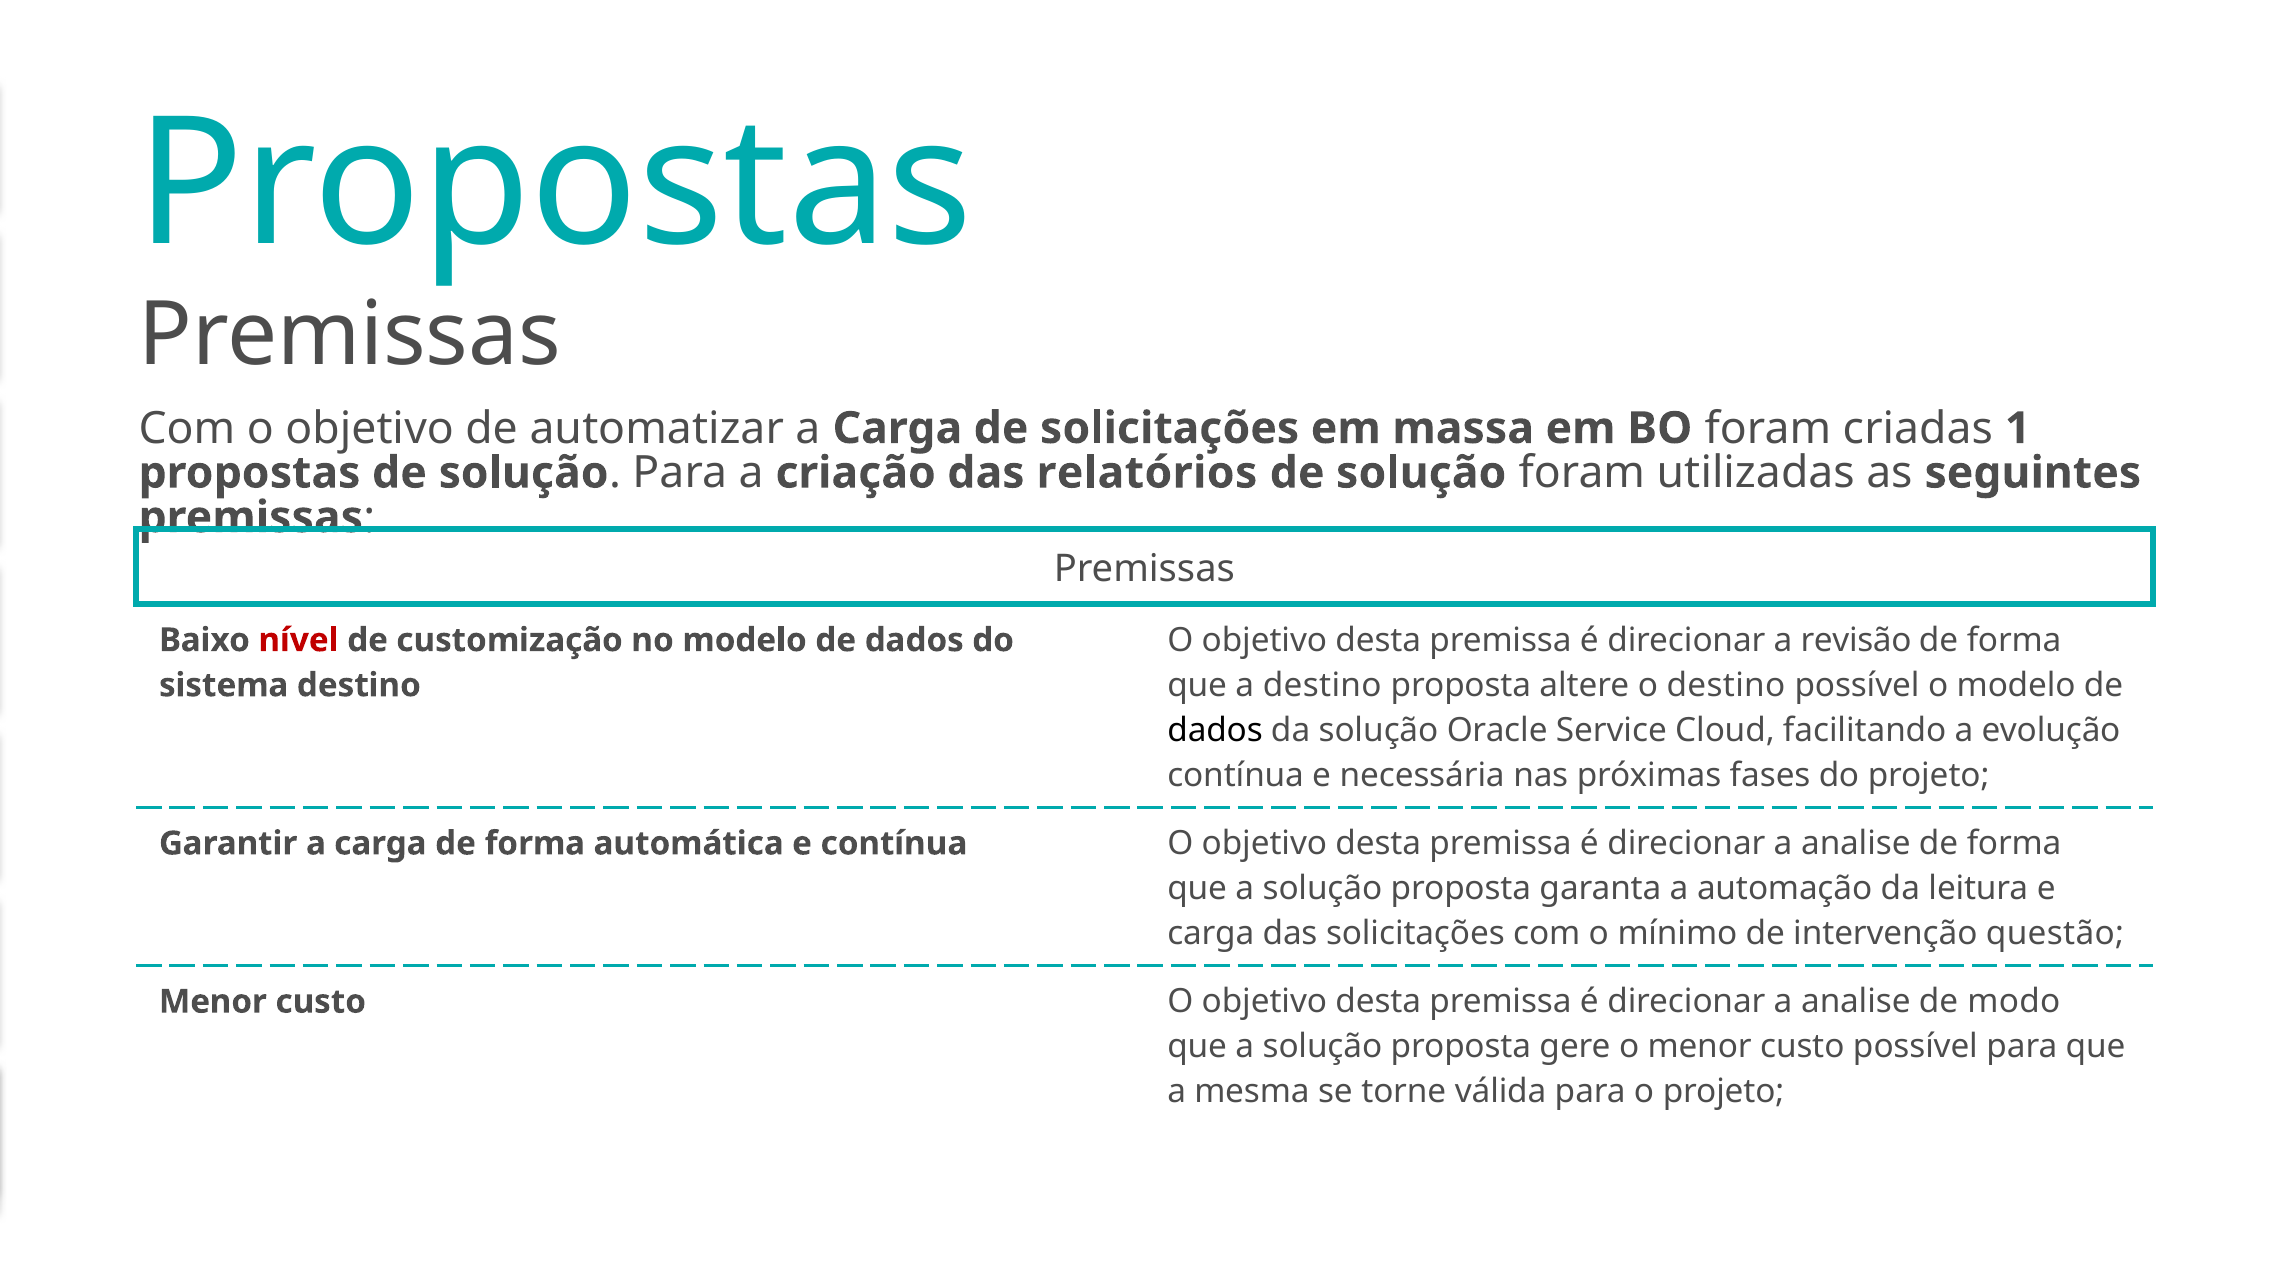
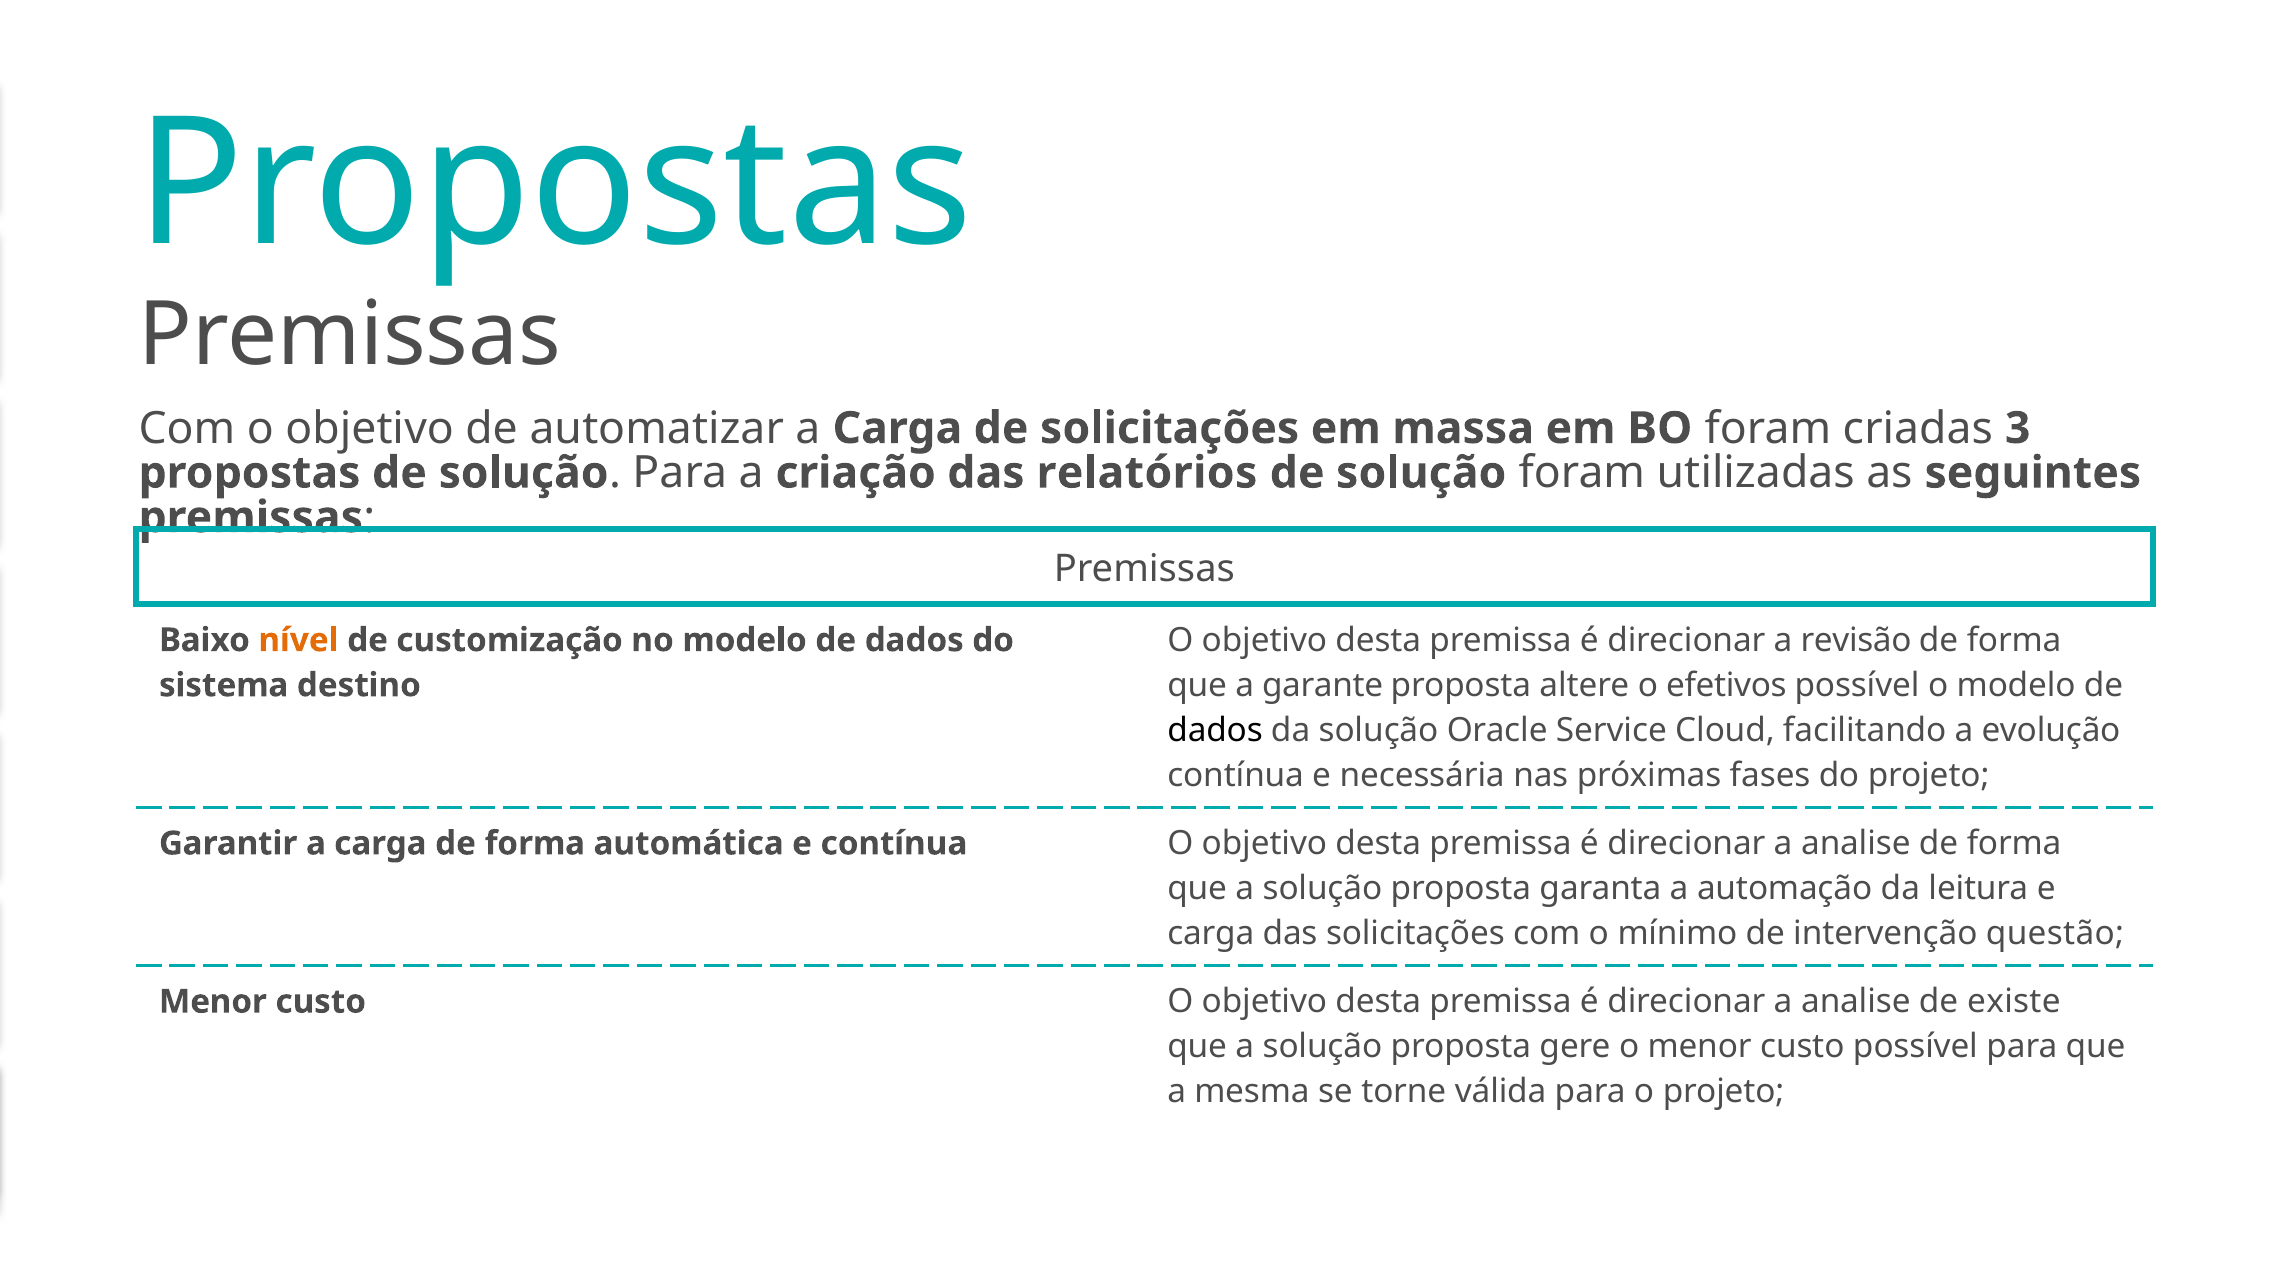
1: 1 -> 3 (2018, 428)
nível colour: red -> orange (298, 640)
a destino: destino -> garante (1323, 685)
o destino: destino -> efetivos (1726, 685)
modo: modo -> existe (2014, 1001)
